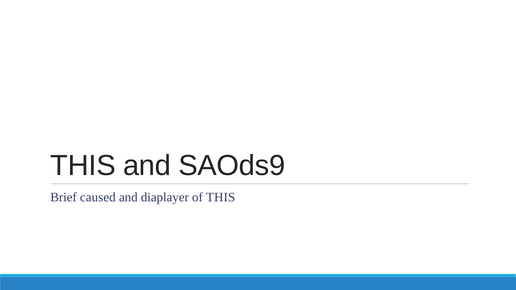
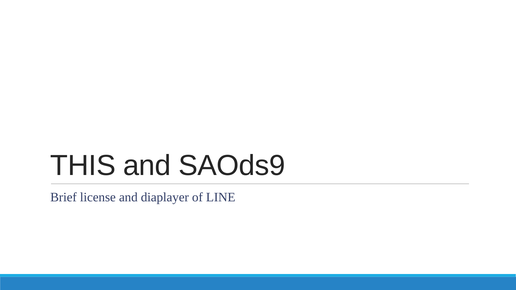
caused: caused -> license (98, 197)
of THIS: THIS -> LINE (221, 197)
